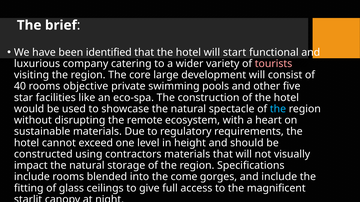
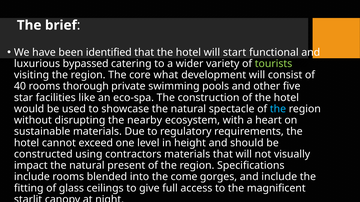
company: company -> bypassed (86, 64)
tourists colour: pink -> light green (274, 64)
large: large -> what (166, 75)
objective: objective -> thorough (86, 86)
remote: remote -> nearby (145, 120)
storage: storage -> present (126, 166)
